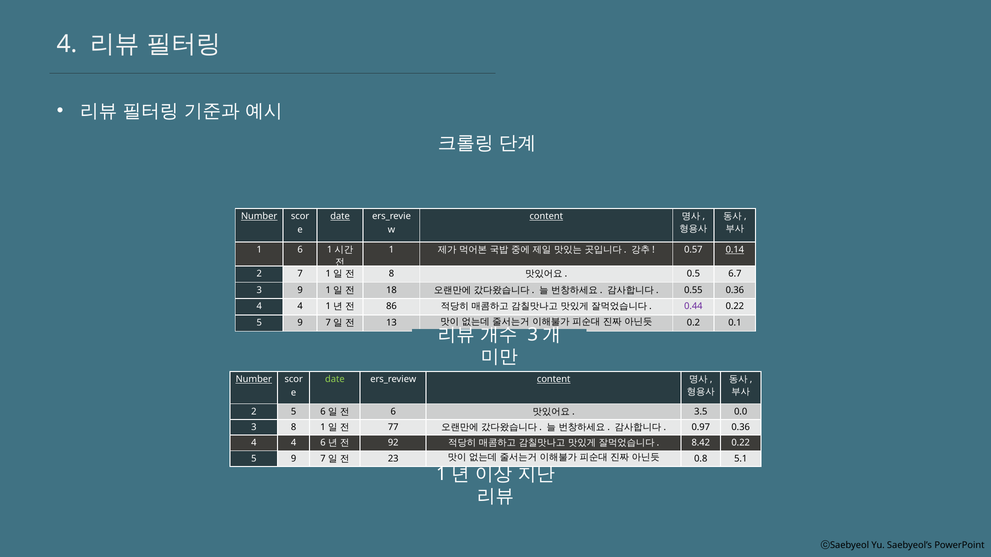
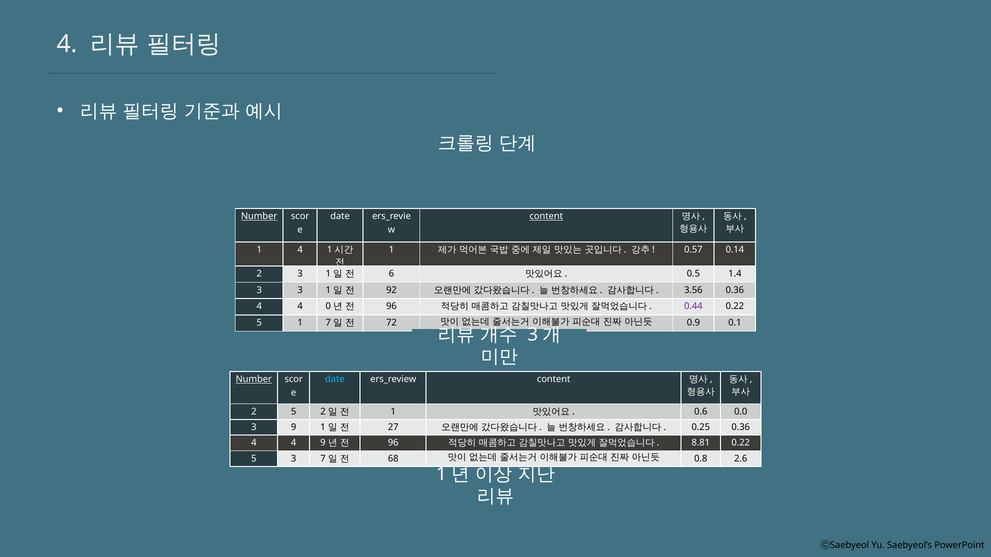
date underline: present -> none (340, 216)
1 6: 6 -> 4 (300, 250)
0.14 underline: present -> none (735, 250)
2 7: 7 -> 3 (300, 274)
8: 8 -> 6 (391, 274)
6.7: 6.7 -> 1.4 (735, 274)
3 9: 9 -> 3 (300, 290)
18: 18 -> 92 (391, 290)
0.55: 0.55 -> 3.56 (693, 290)
4 1: 1 -> 0 (328, 307)
86: 86 -> 96 (391, 307)
9: 9 -> 1 (300, 323)
13: 13 -> 72 (391, 323)
0.2: 0.2 -> 0.9 (693, 323)
date colour: light green -> light blue (335, 380)
content underline: present -> none (554, 380)
5 6: 6 -> 2 (323, 412)
6: 6 -> 1 (393, 412)
3.5: 3.5 -> 0.6 (701, 412)
3 8: 8 -> 9 (294, 427)
77: 77 -> 27 (393, 427)
0.97: 0.97 -> 0.25 (701, 427)
4 6: 6 -> 9 (323, 443)
92: 92 -> 96 (393, 443)
8.42: 8.42 -> 8.81 (701, 443)
9: 9 -> 3 (294, 459)
23: 23 -> 68 (393, 459)
5.1: 5.1 -> 2.6 (741, 459)
